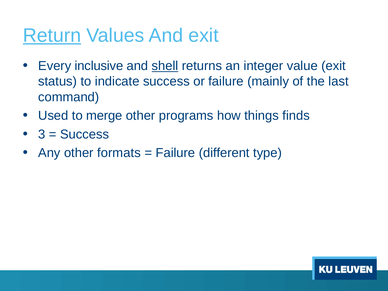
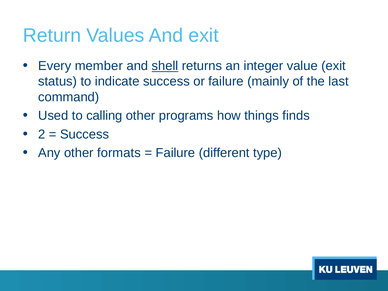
Return underline: present -> none (52, 36)
inclusive: inclusive -> member (99, 66)
merge: merge -> calling (104, 116)
3: 3 -> 2 (42, 134)
